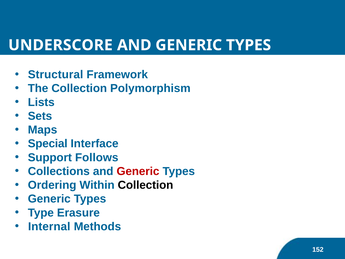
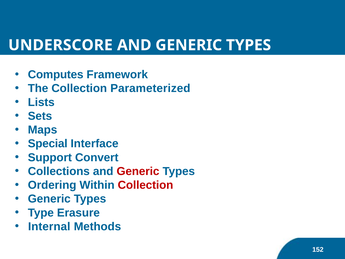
Structural: Structural -> Computes (56, 75)
Polymorphism: Polymorphism -> Parameterized (150, 88)
Follows: Follows -> Convert (97, 157)
Collection colour: black -> red (145, 185)
